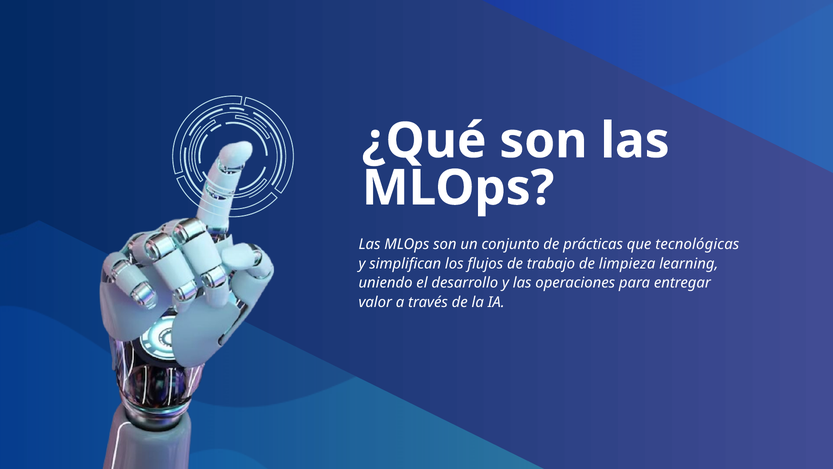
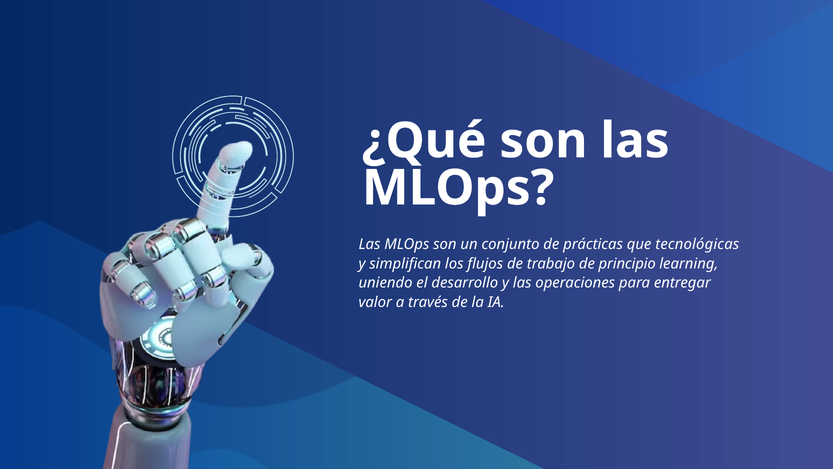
limpieza: limpieza -> principio (627, 263)
